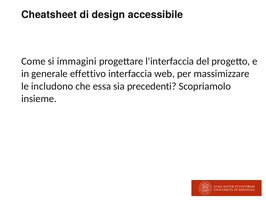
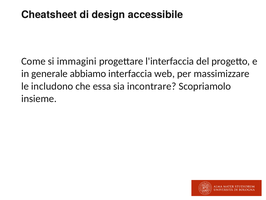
effettivo: effettivo -> abbiamo (88, 74)
precedenti: precedenti -> incontrare (152, 86)
